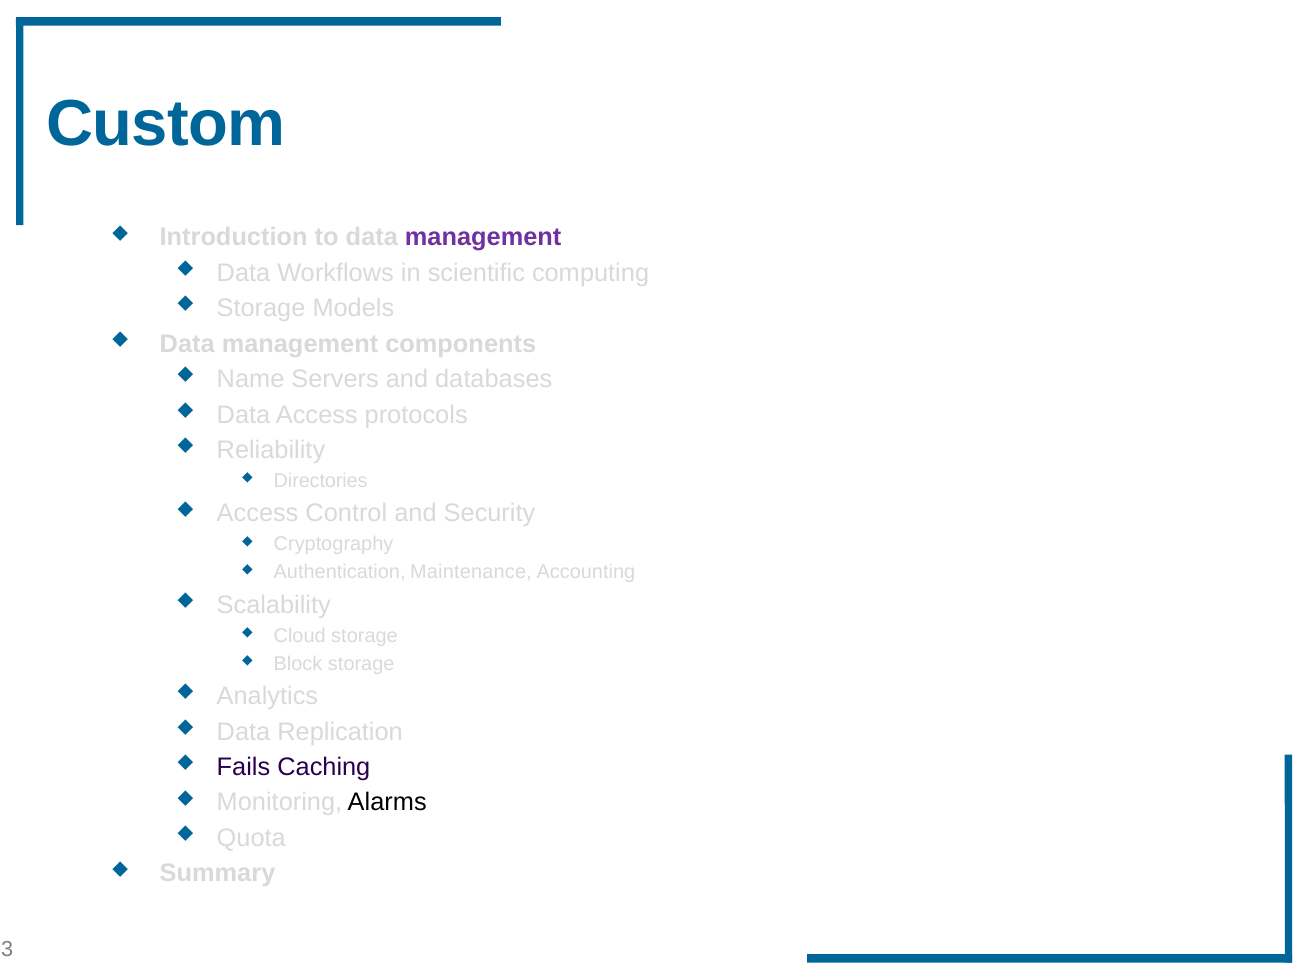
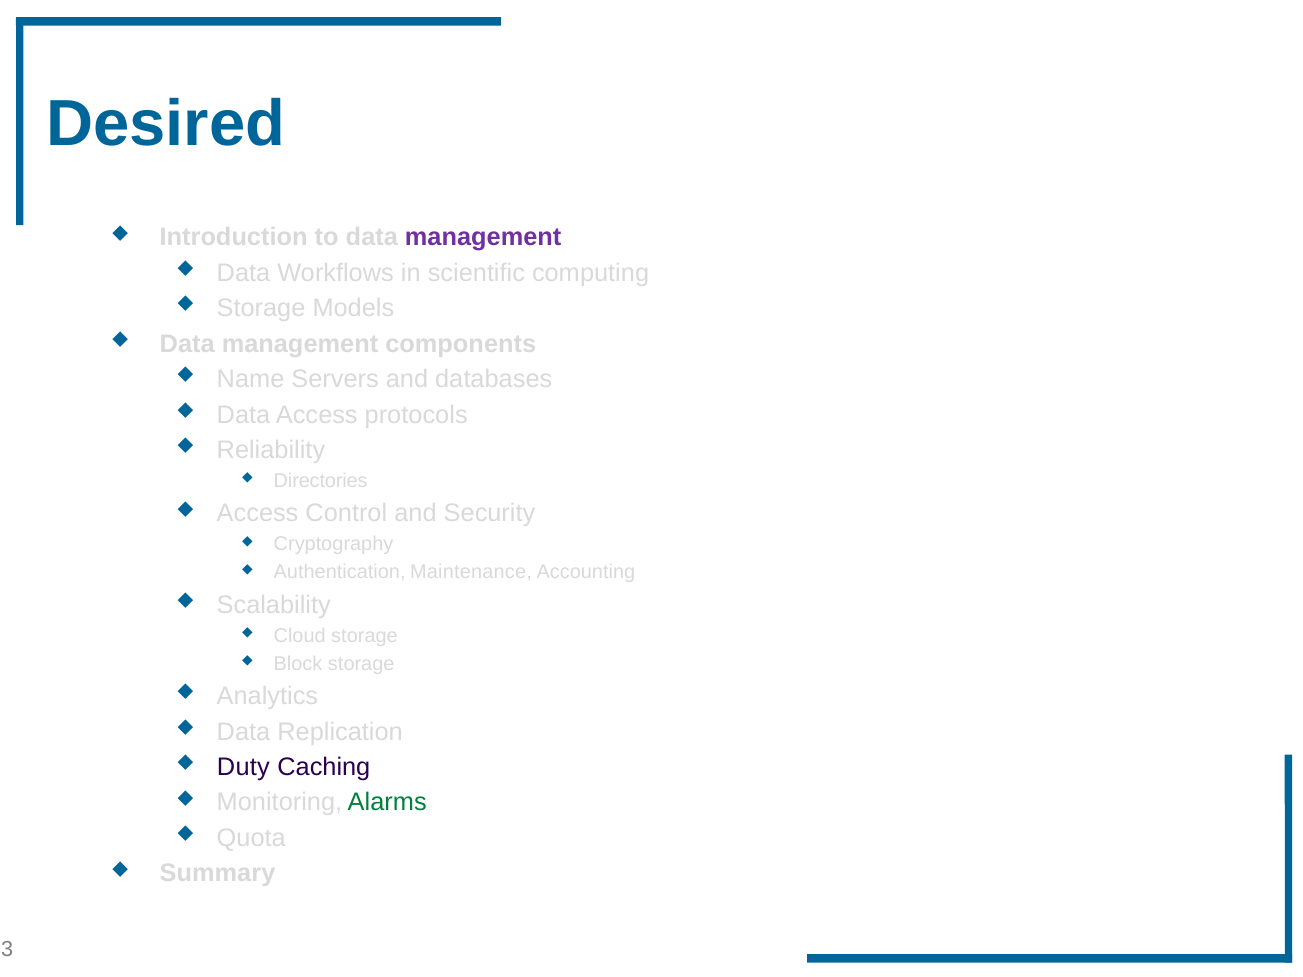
Custom: Custom -> Desired (166, 124)
Fails: Fails -> Duty (243, 767)
Alarms colour: black -> green (387, 803)
